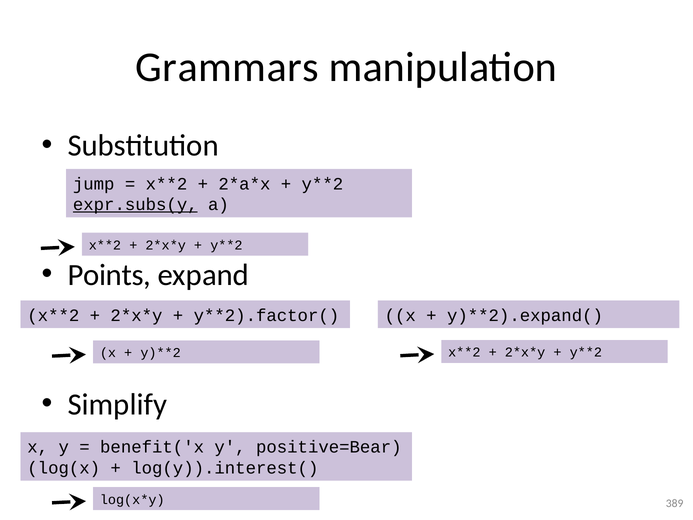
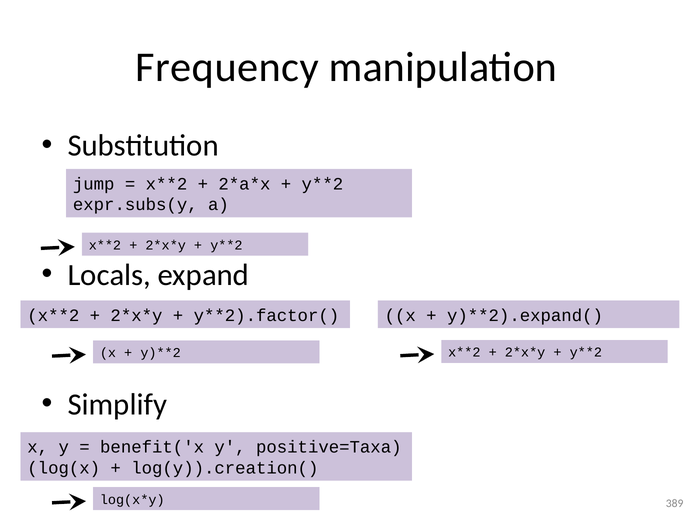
Grammars: Grammars -> Frequency (227, 67)
expr.subs(y underline: present -> none (135, 205)
Points: Points -> Locals (109, 275)
positive=Bear: positive=Bear -> positive=Taxa (329, 447)
log(y)).interest(: log(y)).interest( -> log(y)).creation( (225, 468)
